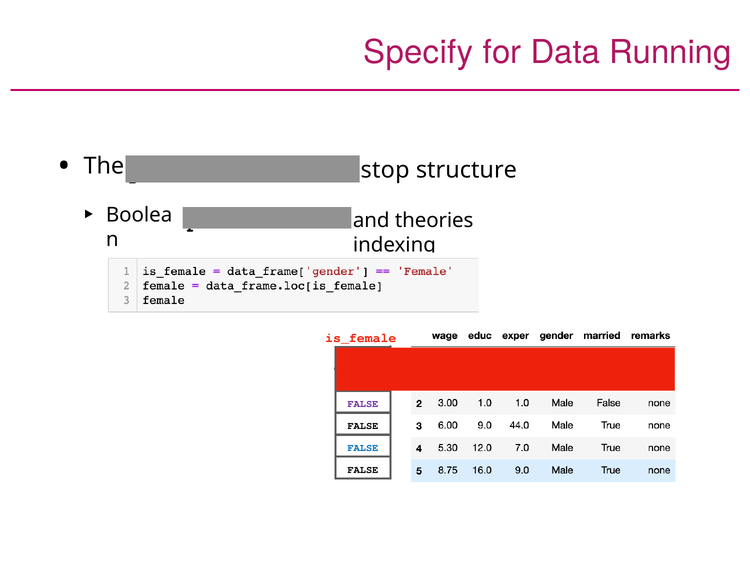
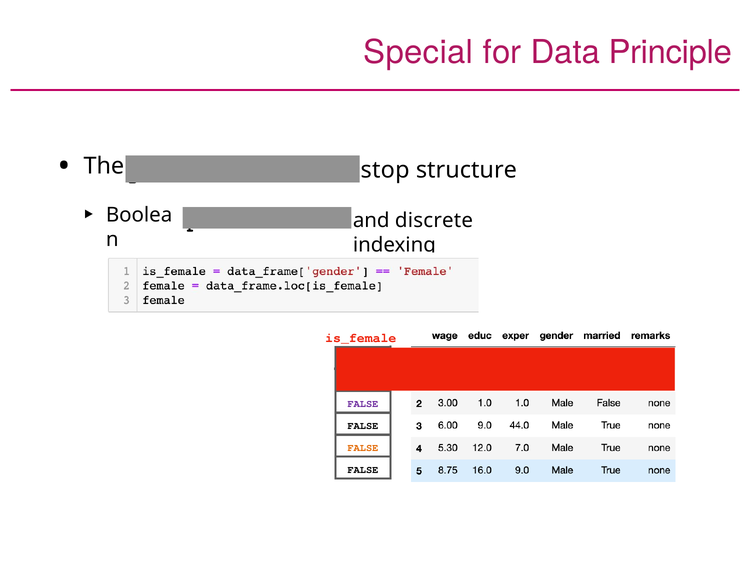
Specify: Specify -> Special (418, 52)
Running: Running -> Principle (670, 52)
theories: theories -> discrete (434, 221)
FALSE colour: blue -> orange (363, 448)
